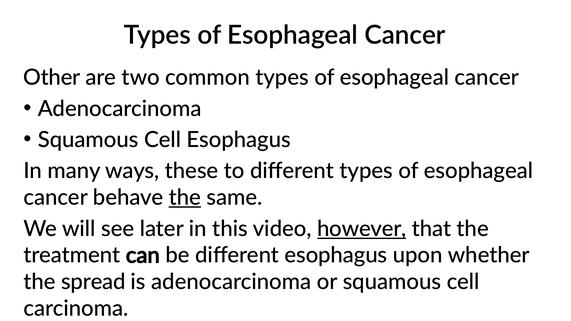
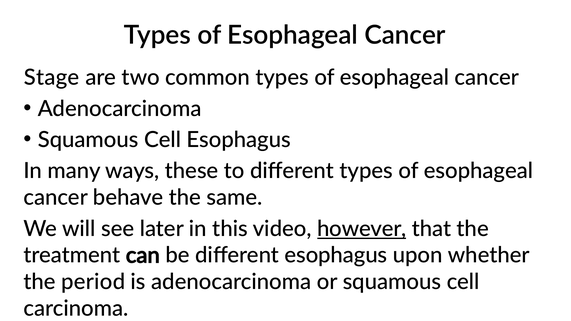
Other: Other -> Stage (52, 78)
the underline: present -> none (185, 198)
spread: spread -> period (93, 282)
